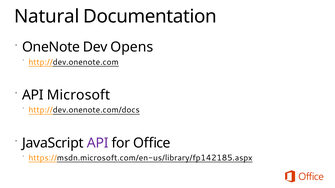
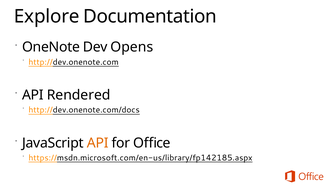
Natural: Natural -> Explore (47, 16)
Microsoft: Microsoft -> Rendered (79, 95)
API colour: purple -> orange (98, 143)
